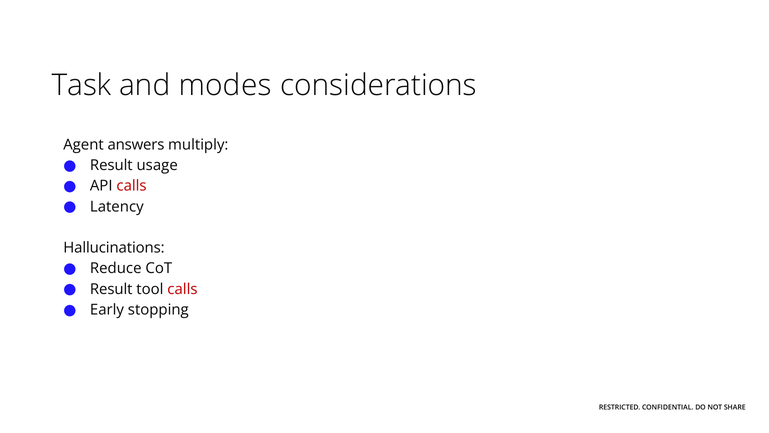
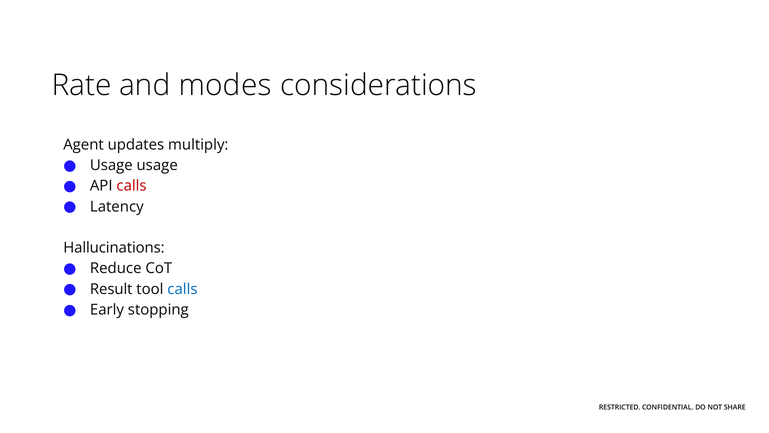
Task: Task -> Rate (81, 85)
answers: answers -> updates (136, 145)
Result: Result -> Usage (111, 165)
calls colour: red -> blue (182, 289)
